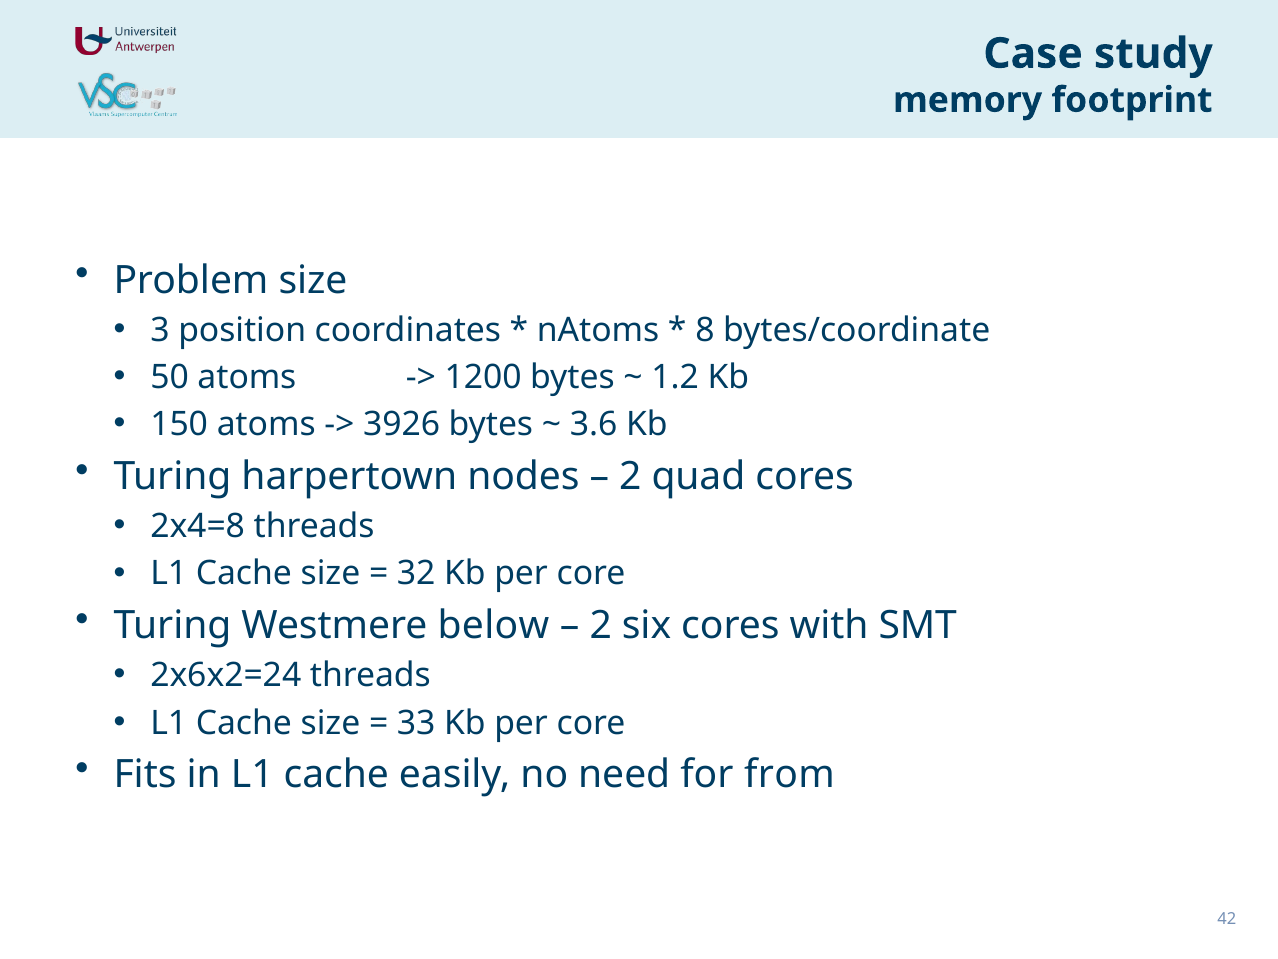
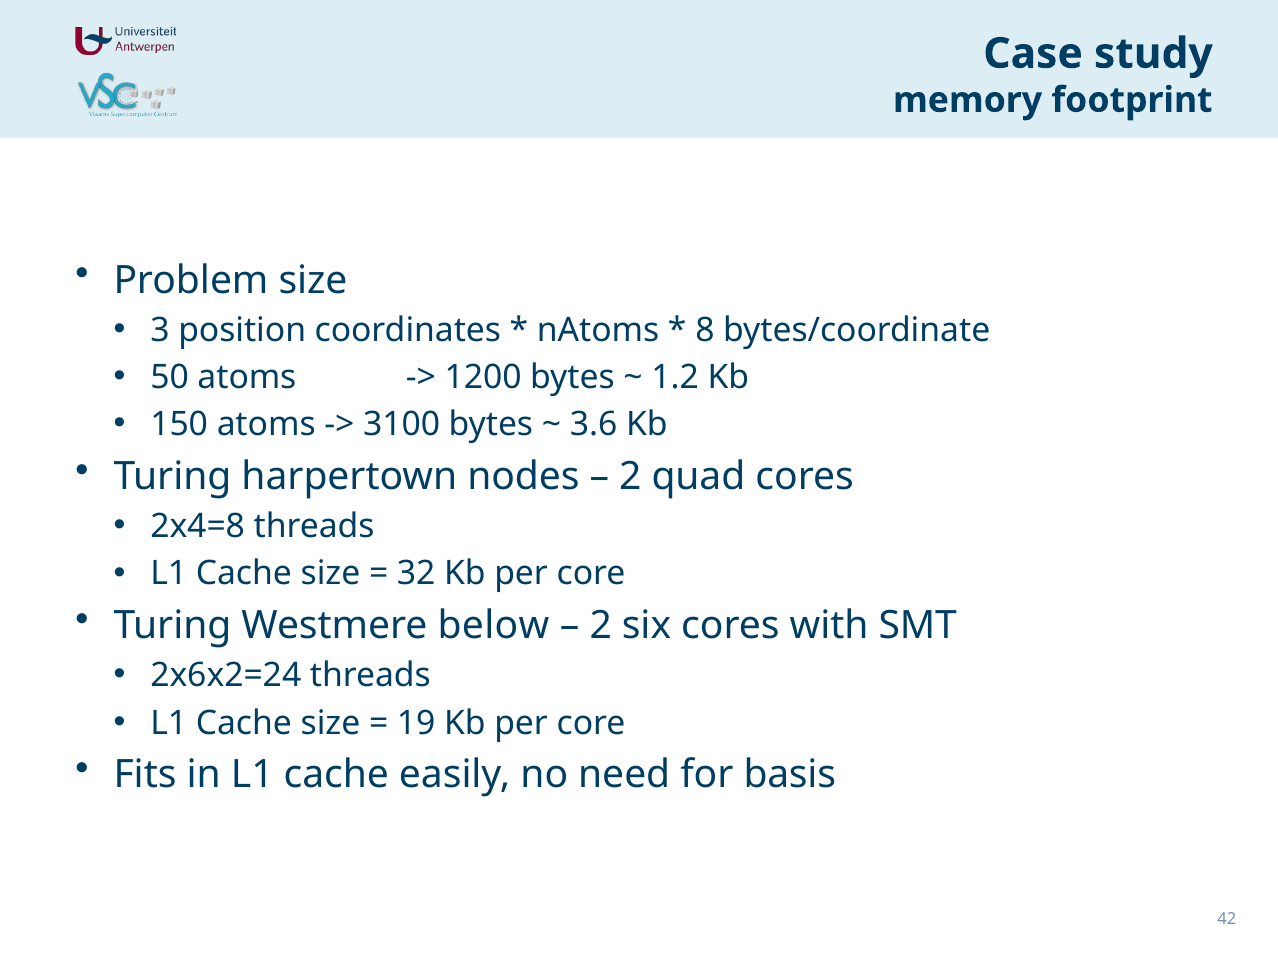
3926: 3926 -> 3100 (402, 425)
33: 33 -> 19 (416, 723)
from: from -> basis (790, 774)
